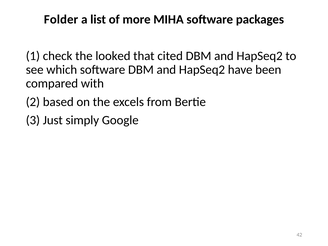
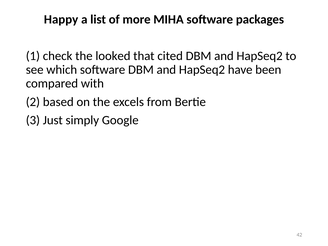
Folder: Folder -> Happy (61, 19)
